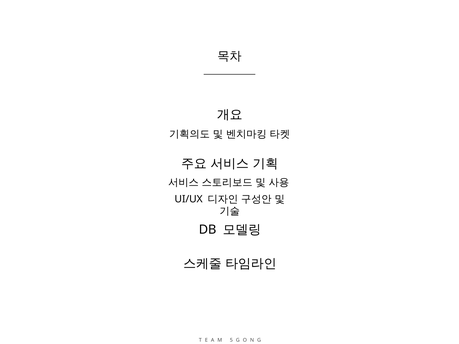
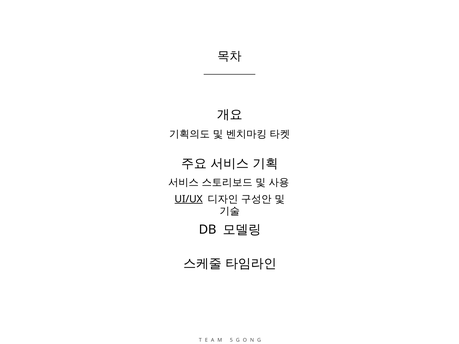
UI/UX underline: none -> present (189, 199)
